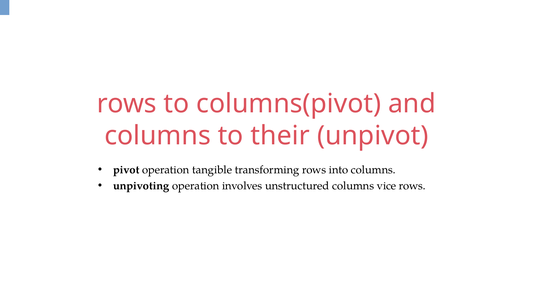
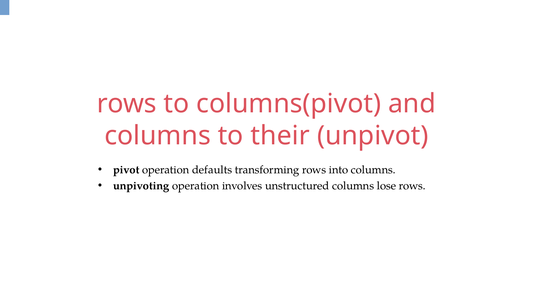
tangible: tangible -> defaults (212, 170)
vice: vice -> lose (387, 186)
